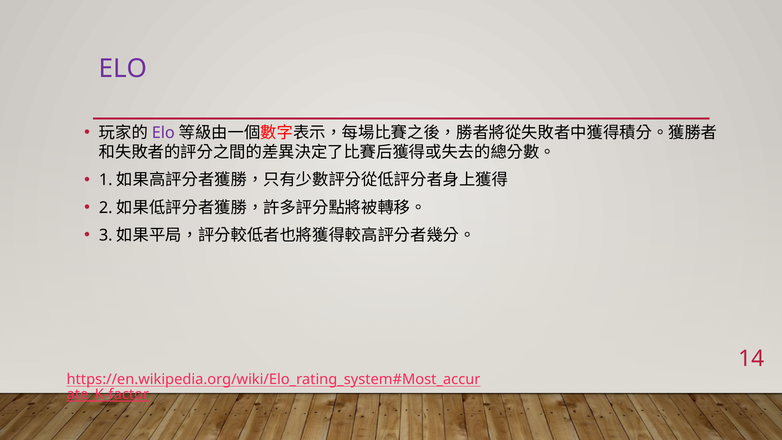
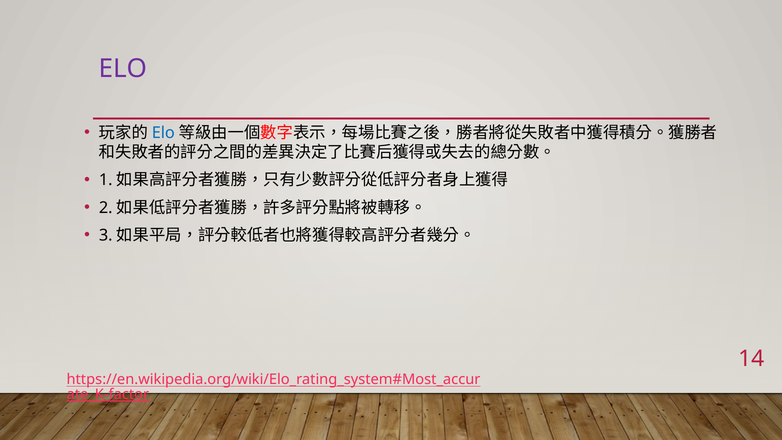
Elo colour: purple -> blue (163, 133)
